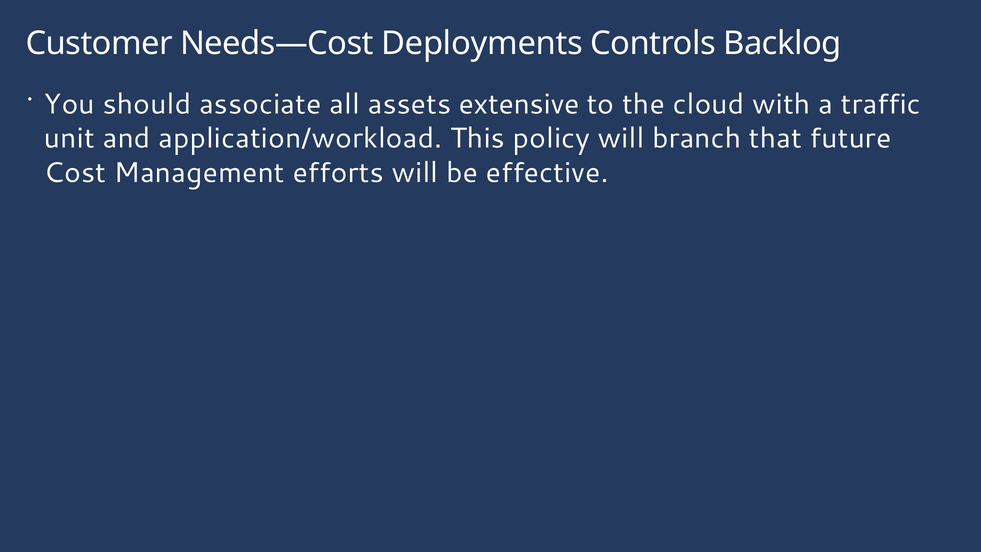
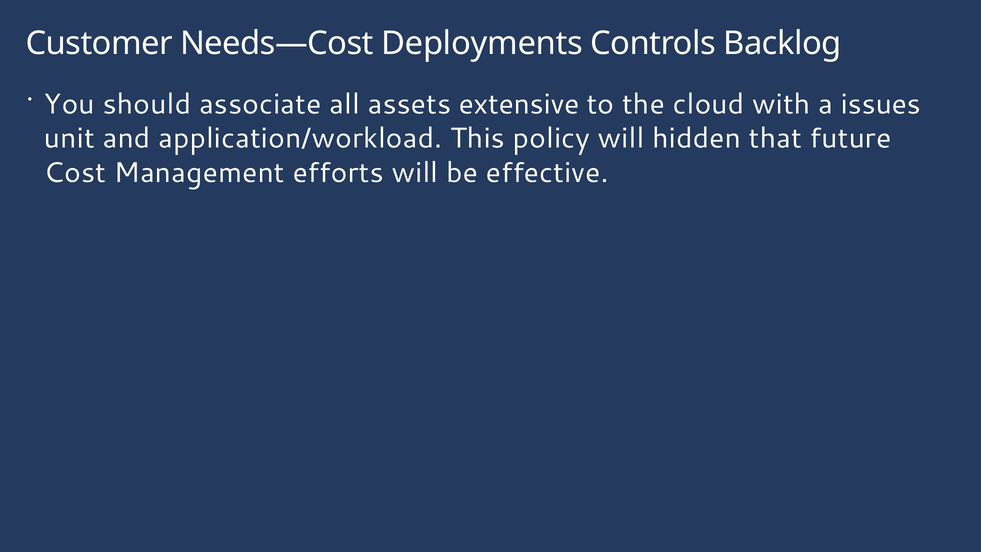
traffic: traffic -> issues (881, 104)
branch: branch -> hidden (697, 138)
